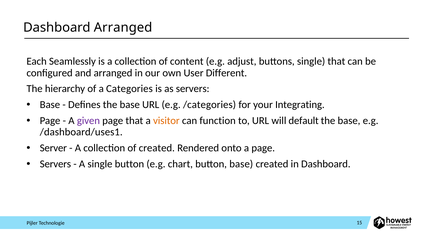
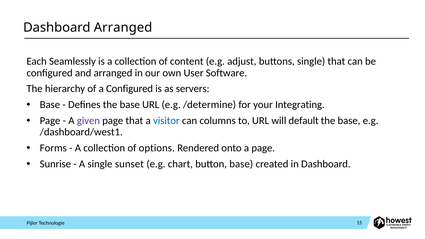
Different: Different -> Software (227, 73)
a Categories: Categories -> Configured (130, 89)
/categories: /categories -> /determine (210, 105)
visitor colour: orange -> blue (166, 121)
function: function -> columns (218, 121)
/dashboard/uses1: /dashboard/uses1 -> /dashboard/west1 (81, 132)
Server: Server -> Forms (53, 148)
of created: created -> options (157, 148)
Servers: Servers -> Sunrise (55, 164)
single button: button -> sunset (129, 164)
